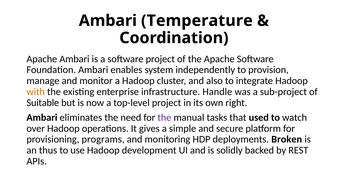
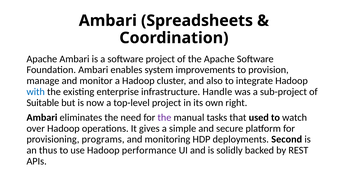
Temperature: Temperature -> Spreadsheets (197, 21)
independently: independently -> improvements (205, 70)
with colour: orange -> blue (36, 92)
Broken: Broken -> Second (287, 139)
development: development -> performance (149, 150)
